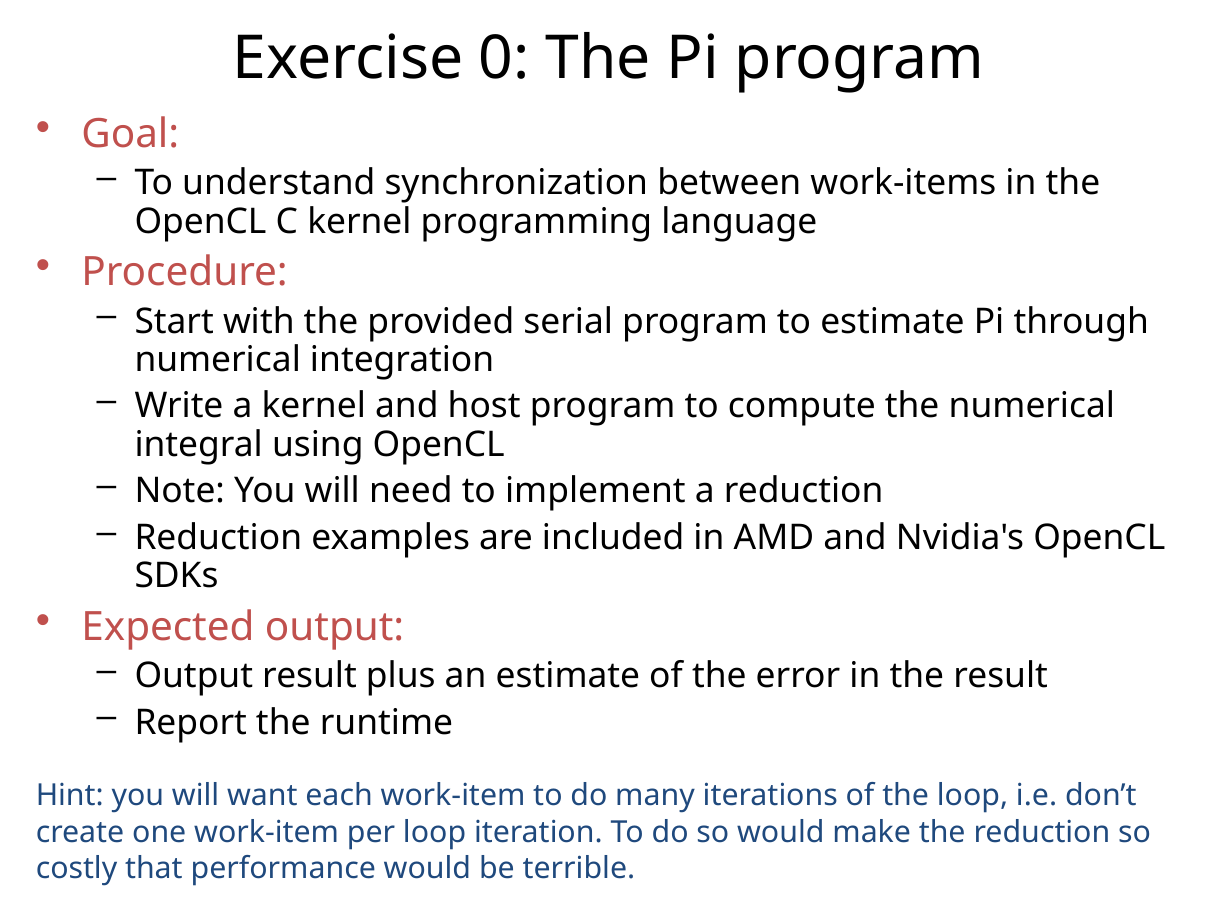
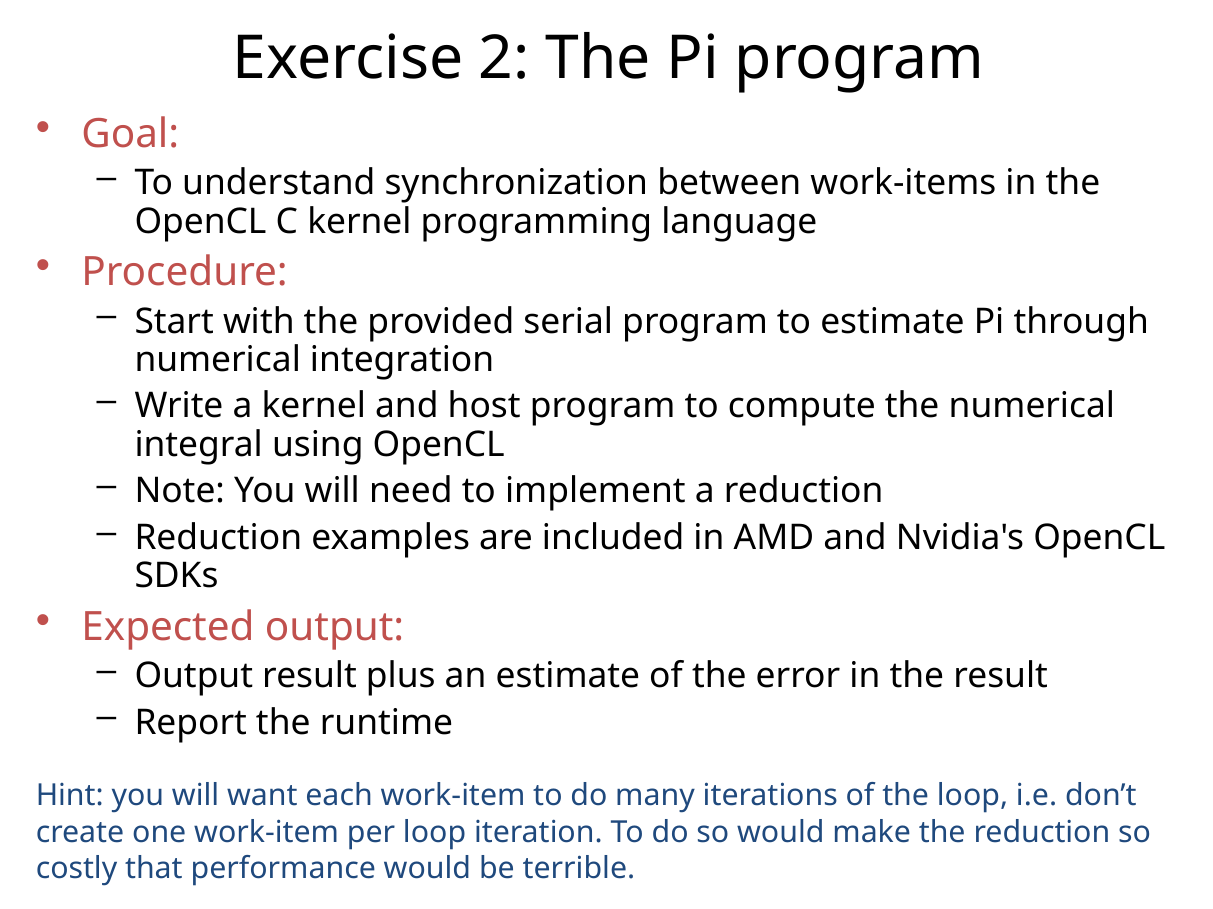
0: 0 -> 2 (504, 58)
